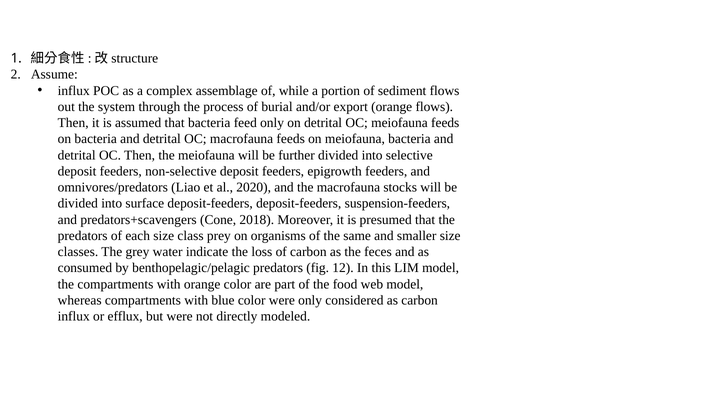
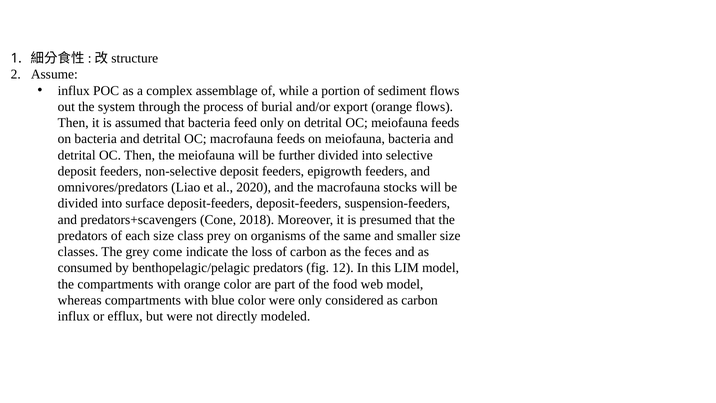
water: water -> come (168, 252)
